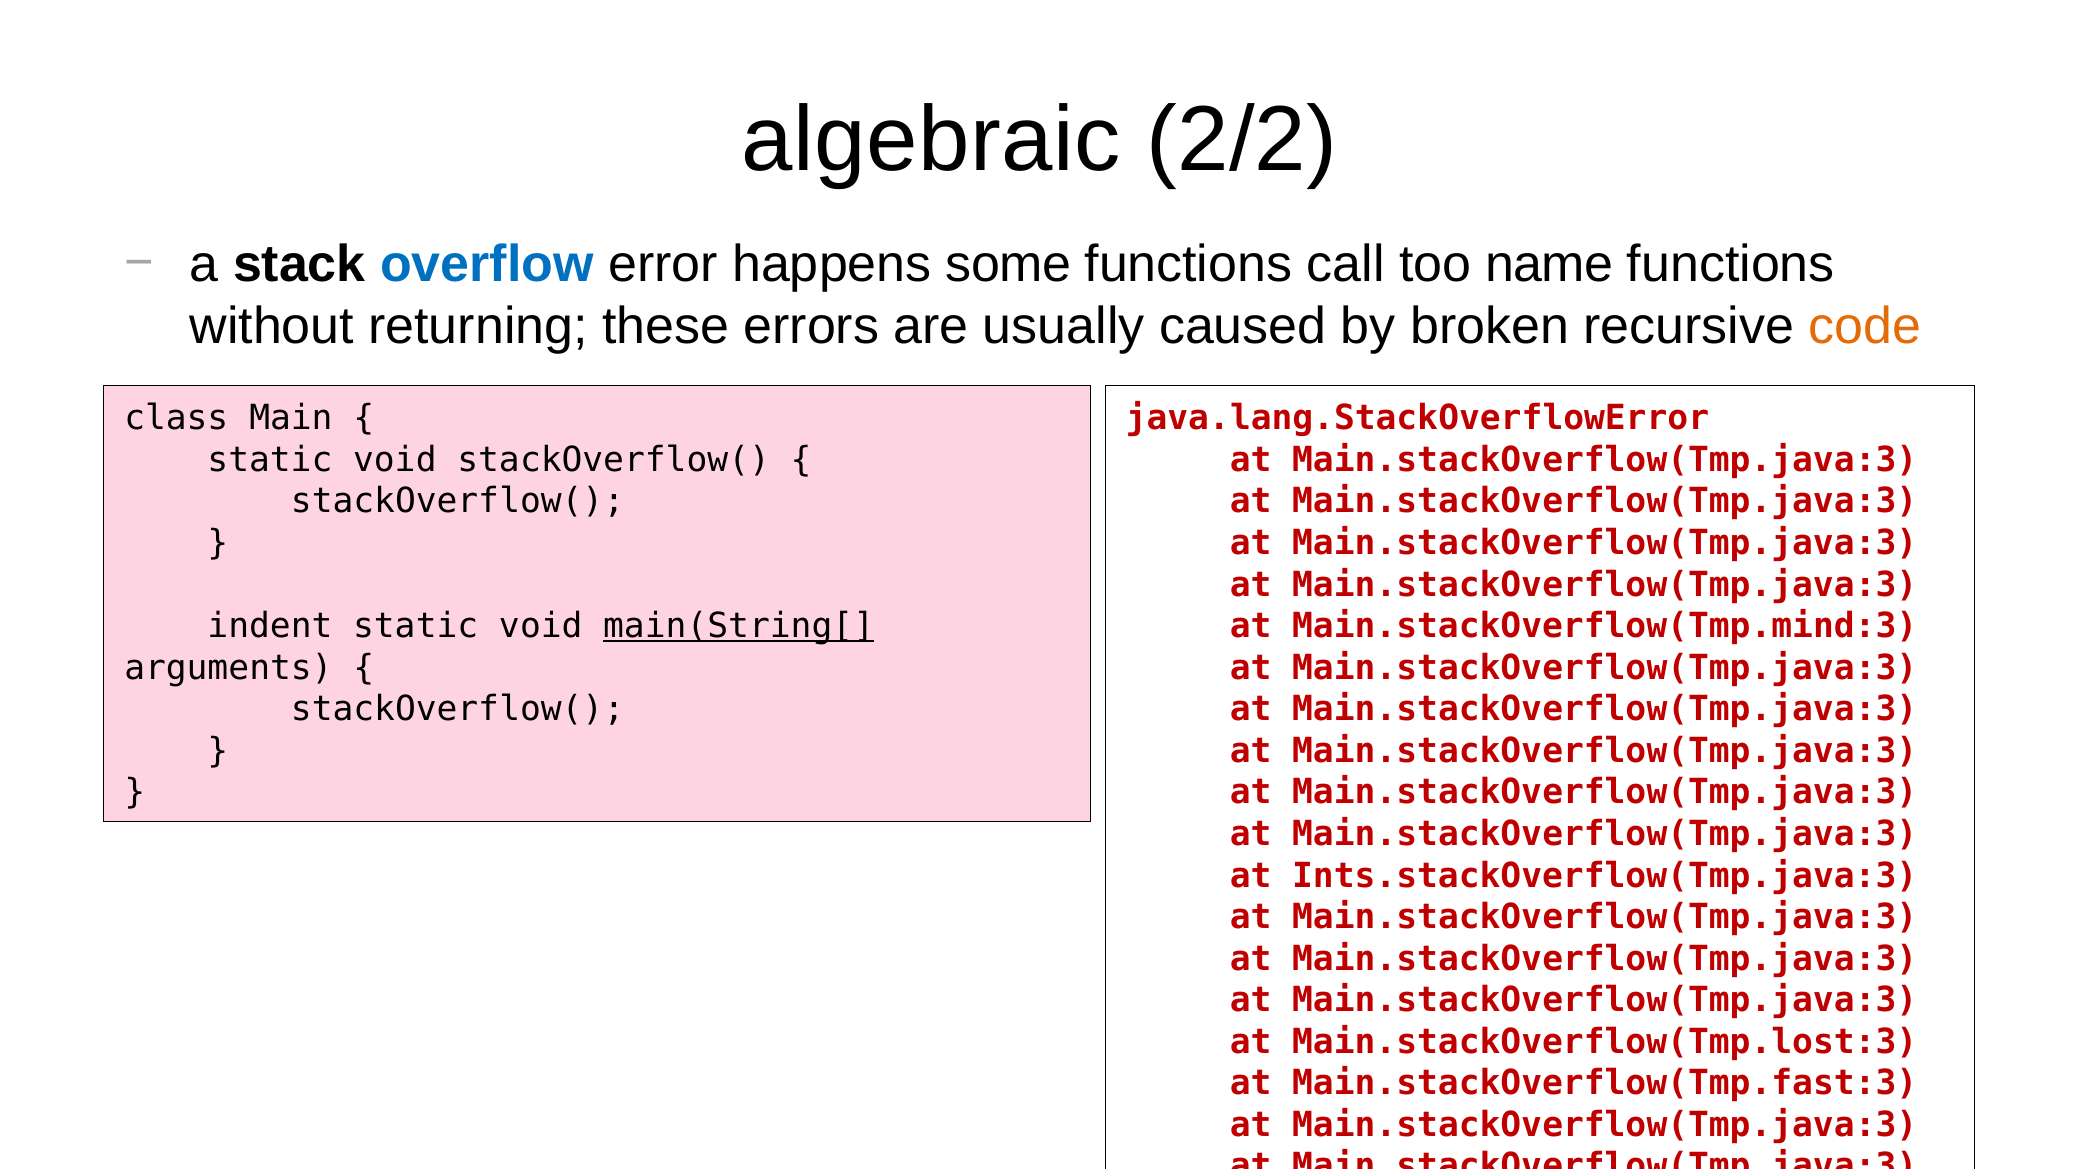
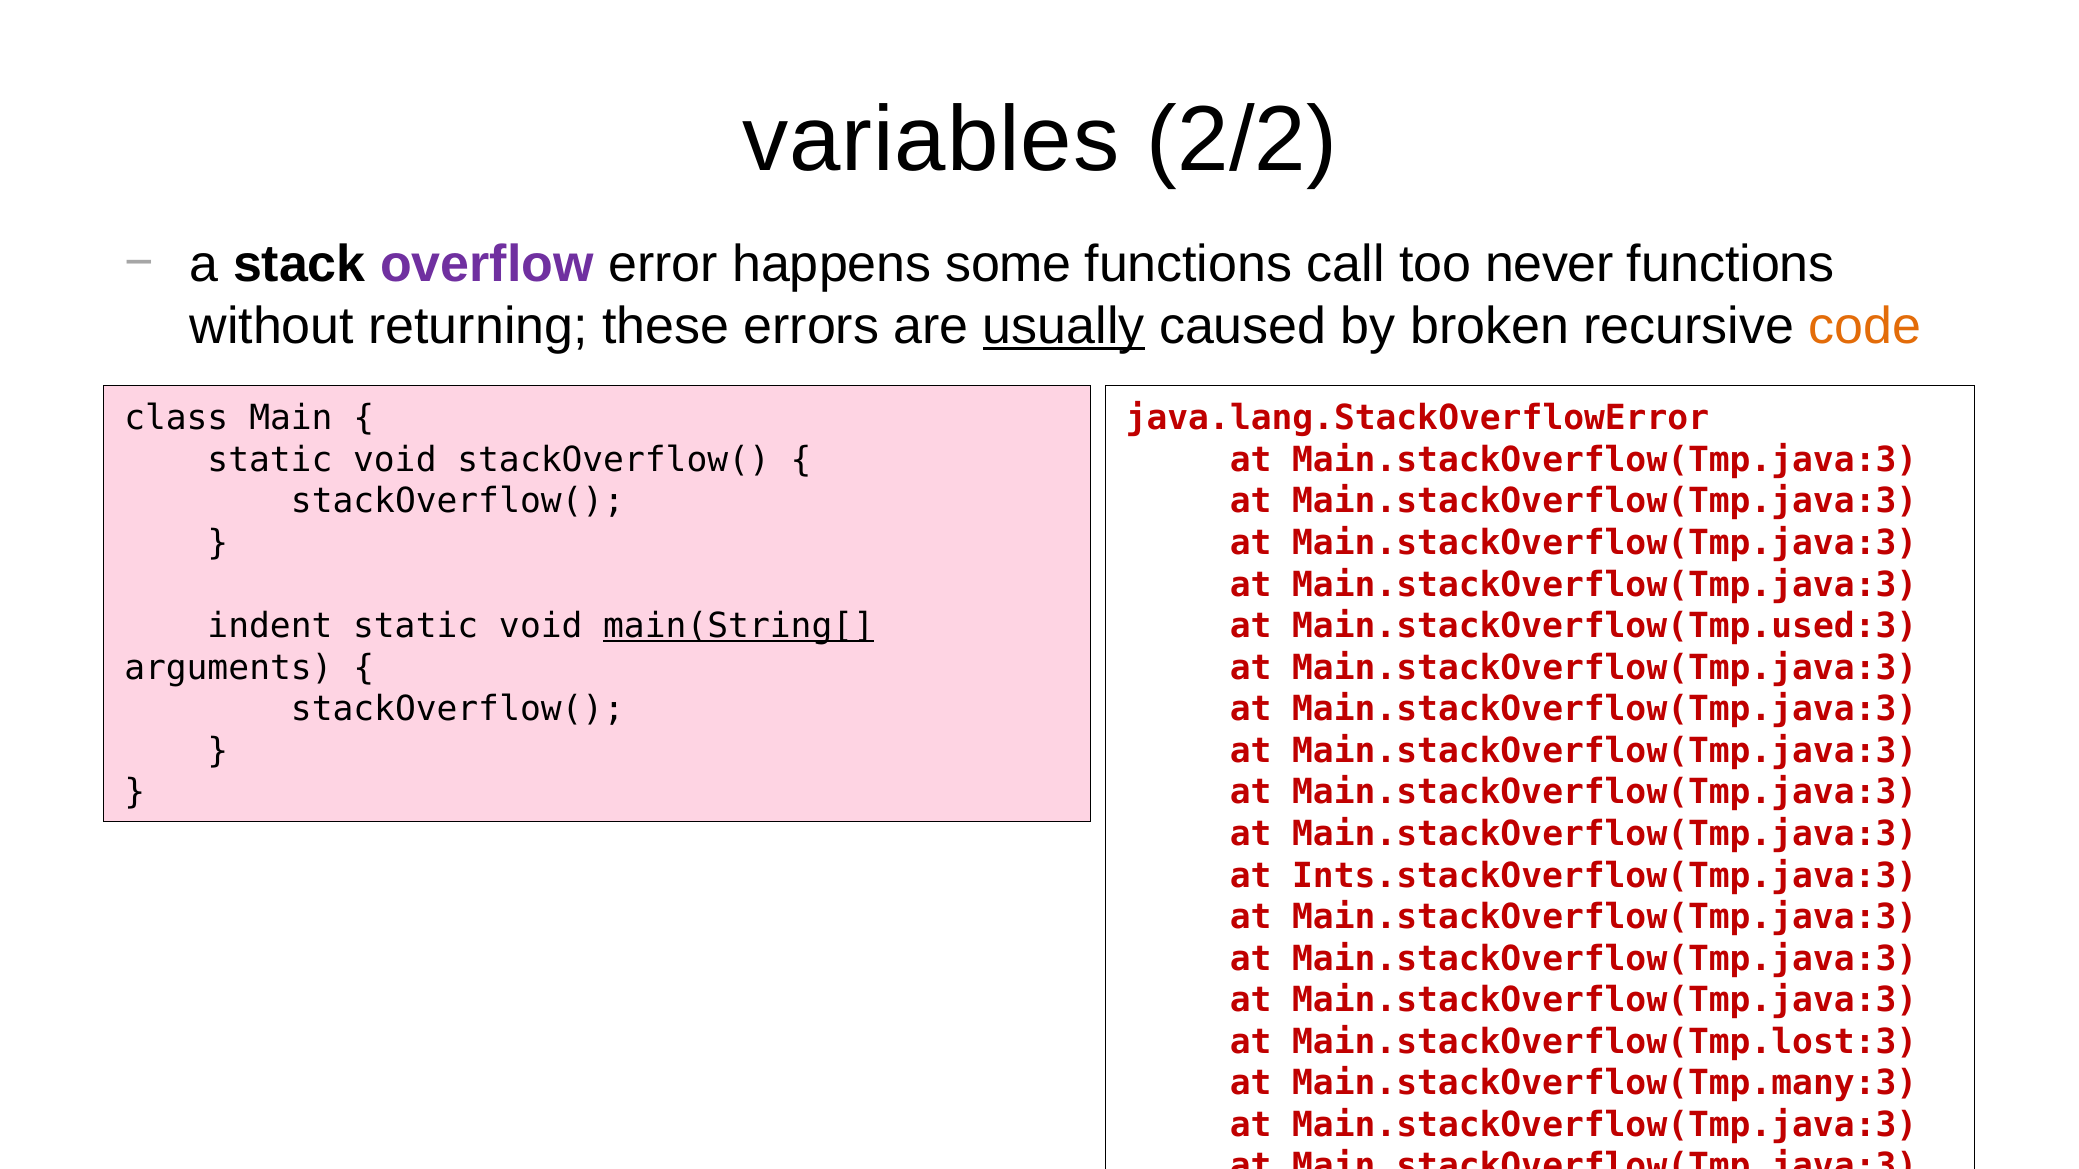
algebraic: algebraic -> variables (931, 140)
overflow colour: blue -> purple (487, 264)
name: name -> never (1549, 264)
usually underline: none -> present (1064, 327)
Main.stackOverflow(Tmp.mind:3: Main.stackOverflow(Tmp.mind:3 -> Main.stackOverflow(Tmp.used:3 (1605, 627)
Main.stackOverflow(Tmp.fast:3: Main.stackOverflow(Tmp.fast:3 -> Main.stackOverflow(Tmp.many:3 (1605, 1084)
